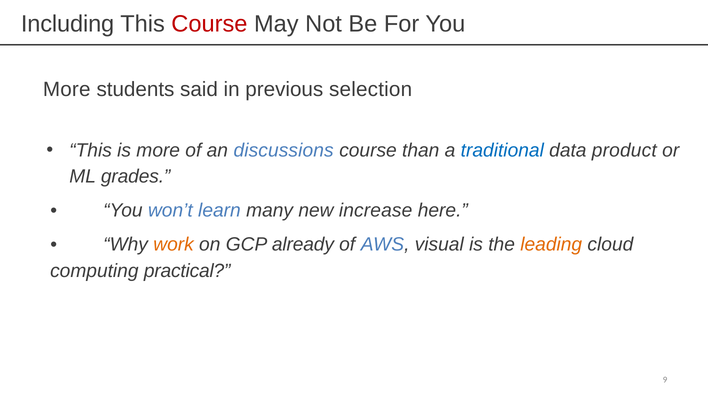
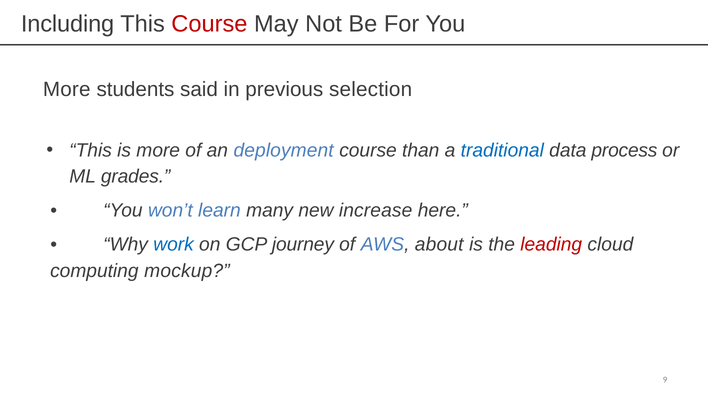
discussions: discussions -> deployment (284, 150)
product: product -> process (624, 150)
work colour: orange -> blue (174, 244)
already: already -> journey (303, 244)
visual: visual -> about (439, 244)
leading colour: orange -> red (551, 244)
practical: practical -> mockup (187, 271)
